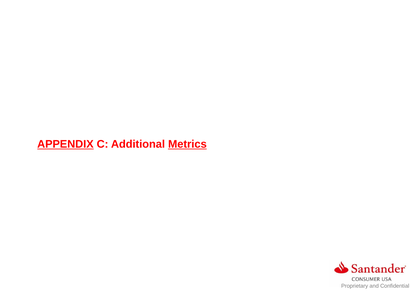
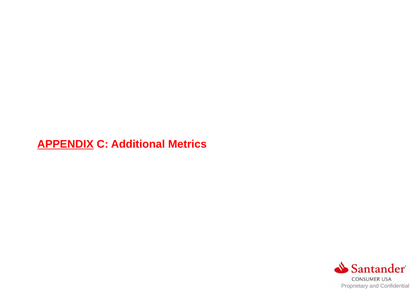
Metrics underline: present -> none (187, 144)
